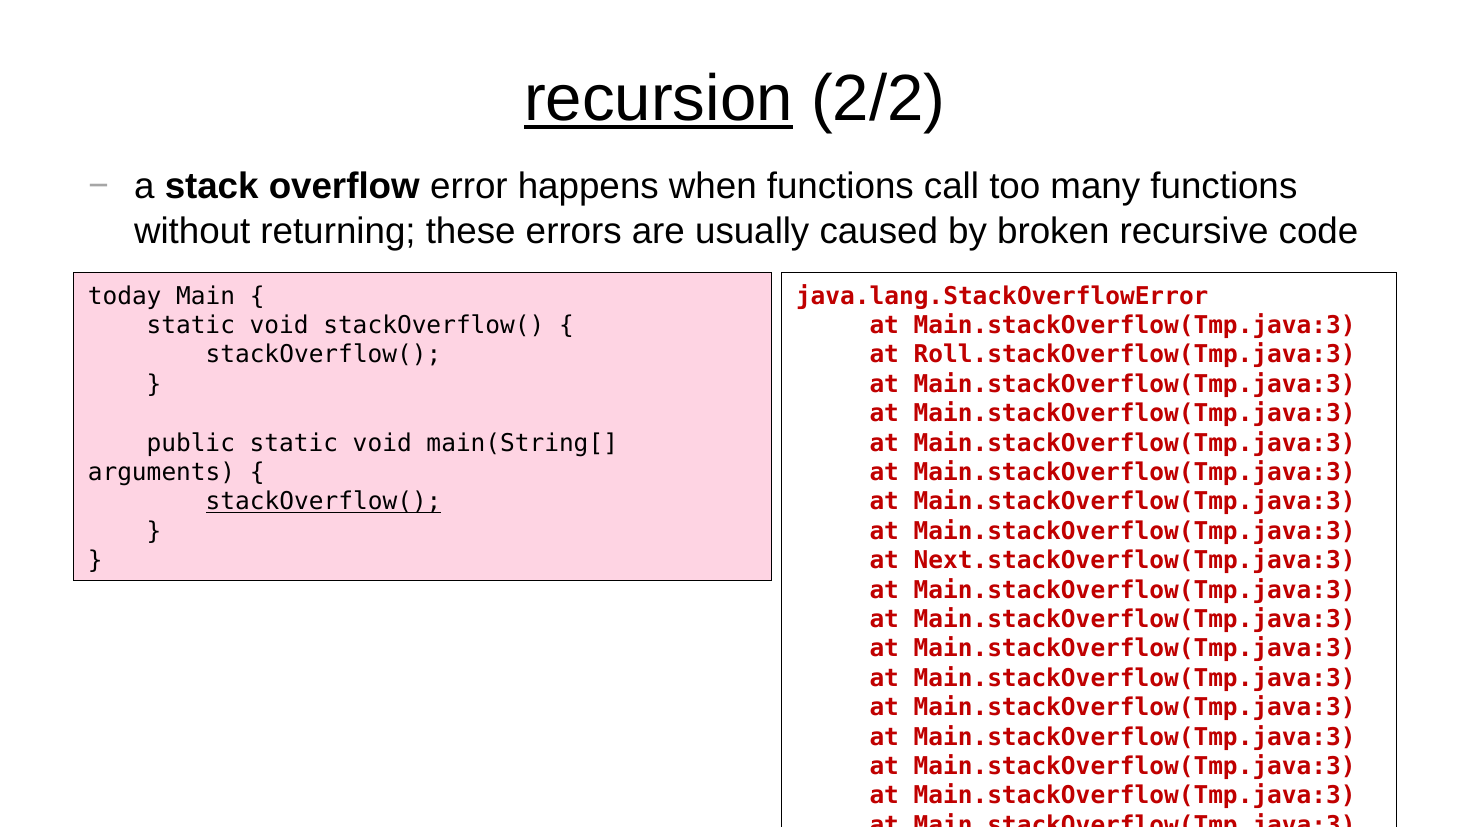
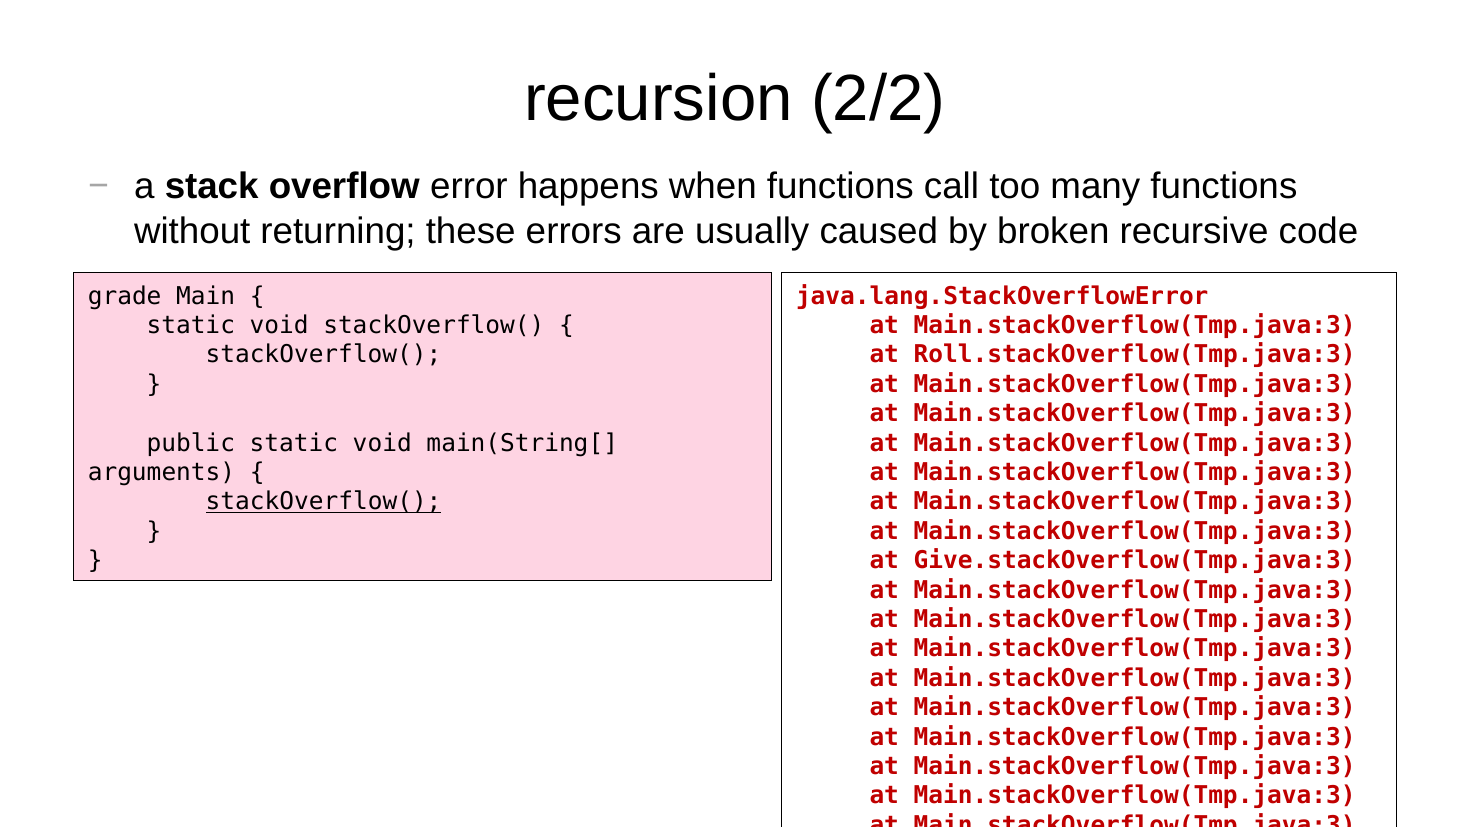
recursion underline: present -> none (658, 99)
today: today -> grade (125, 296)
Next.stackOverflow(Tmp.java:3: Next.stackOverflow(Tmp.java:3 -> Give.stackOverflow(Tmp.java:3 (1135, 561)
